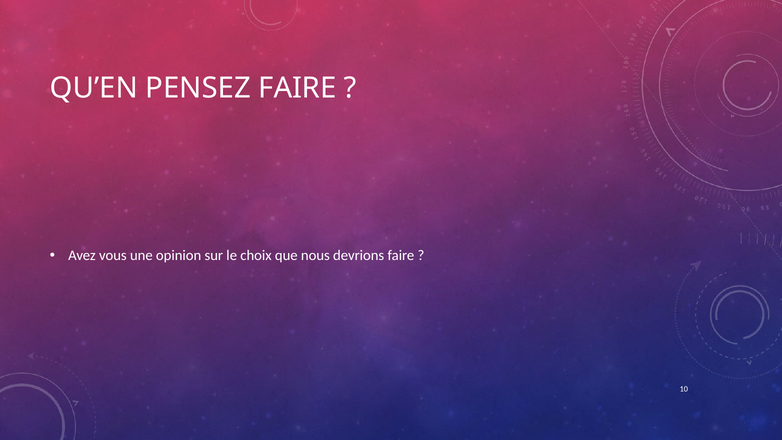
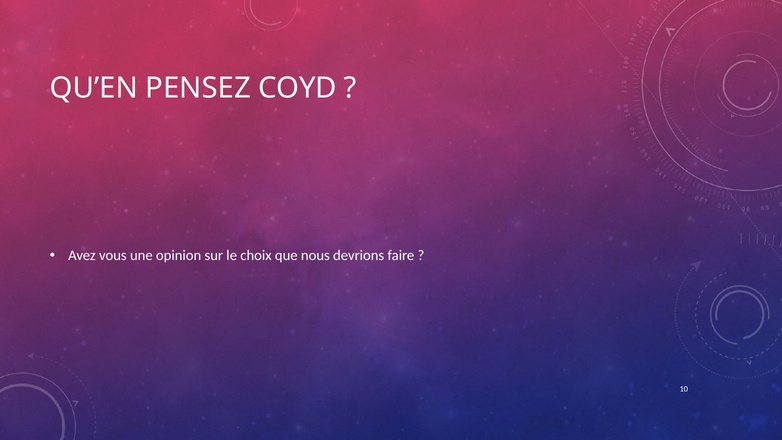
PENSEZ FAIRE: FAIRE -> COYD (297, 88)
